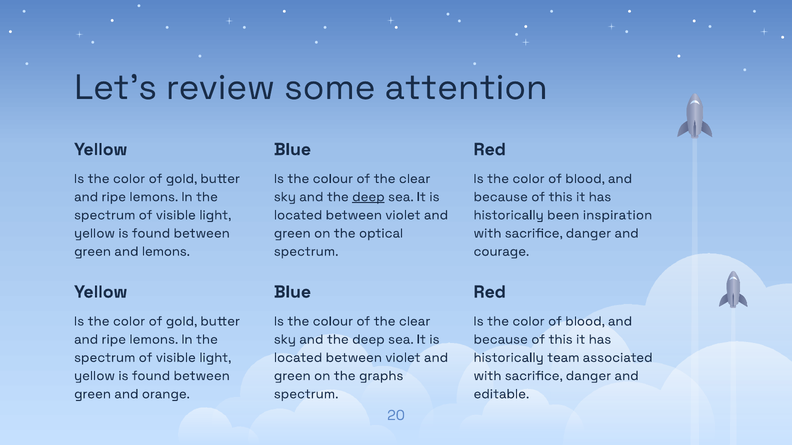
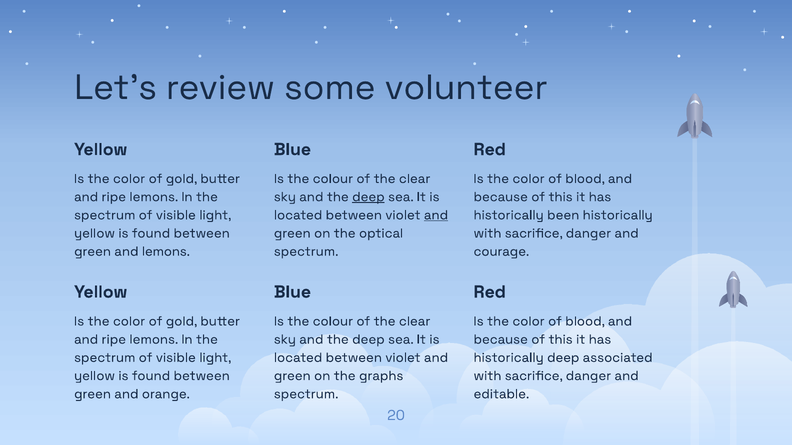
attention: attention -> volunteer (466, 87)
and underline: none -> present (436, 215)
been inspiration: inspiration -> historically (618, 215)
historically team: team -> deep (563, 358)
